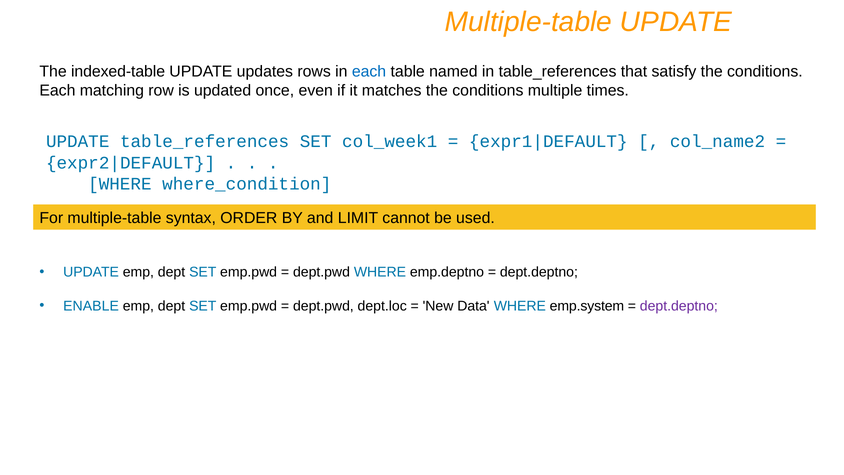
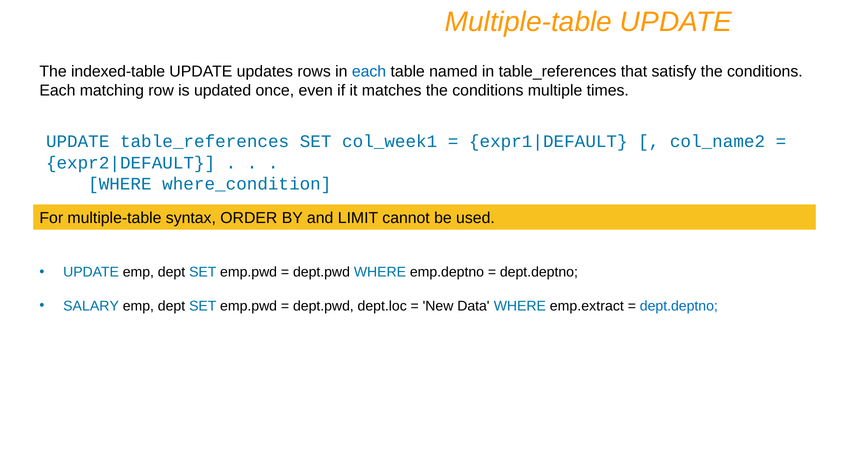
ENABLE: ENABLE -> SALARY (91, 306)
emp.system: emp.system -> emp.extract (587, 306)
dept.deptno colour: purple -> blue (679, 306)
